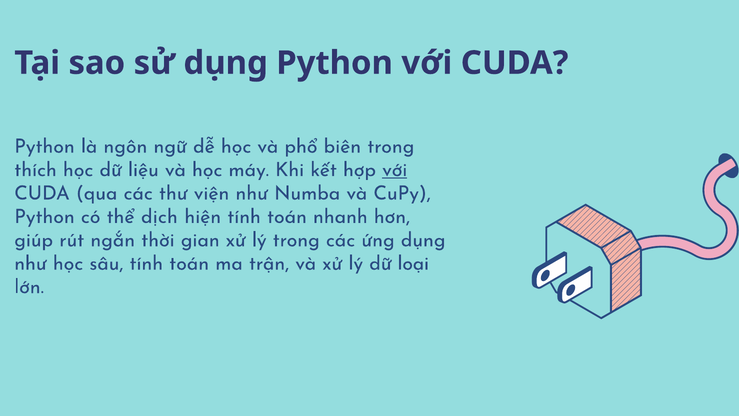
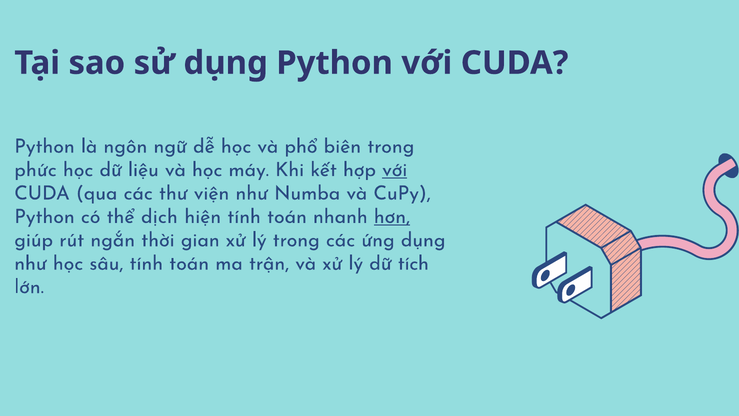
thích: thích -> phức (35, 170)
hơn underline: none -> present (392, 216)
loại: loại -> tích (413, 263)
